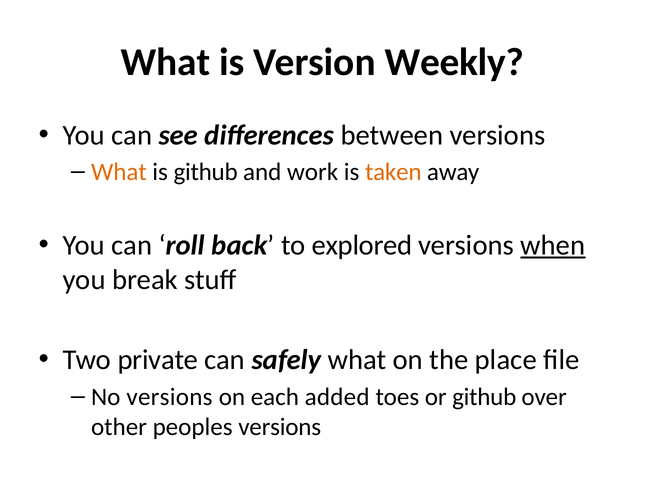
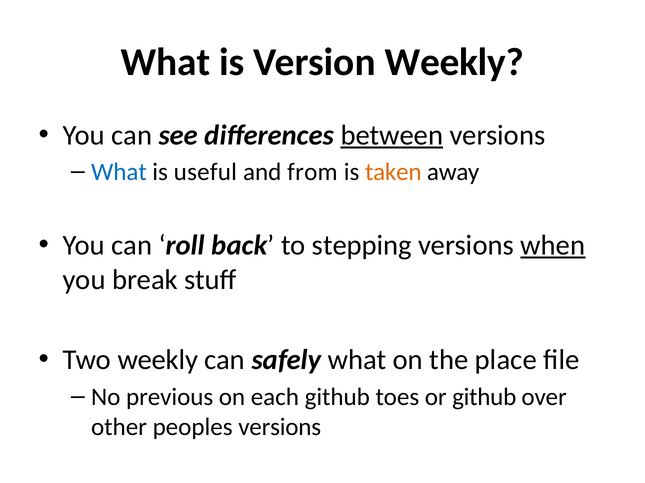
between underline: none -> present (392, 135)
What colour: orange -> blue (119, 172)
is github: github -> useful (205, 172)
work: work -> from (312, 172)
explored: explored -> stepping (362, 246)
Two private: private -> weekly (158, 360)
No versions: versions -> previous (170, 397)
each added: added -> github (337, 397)
